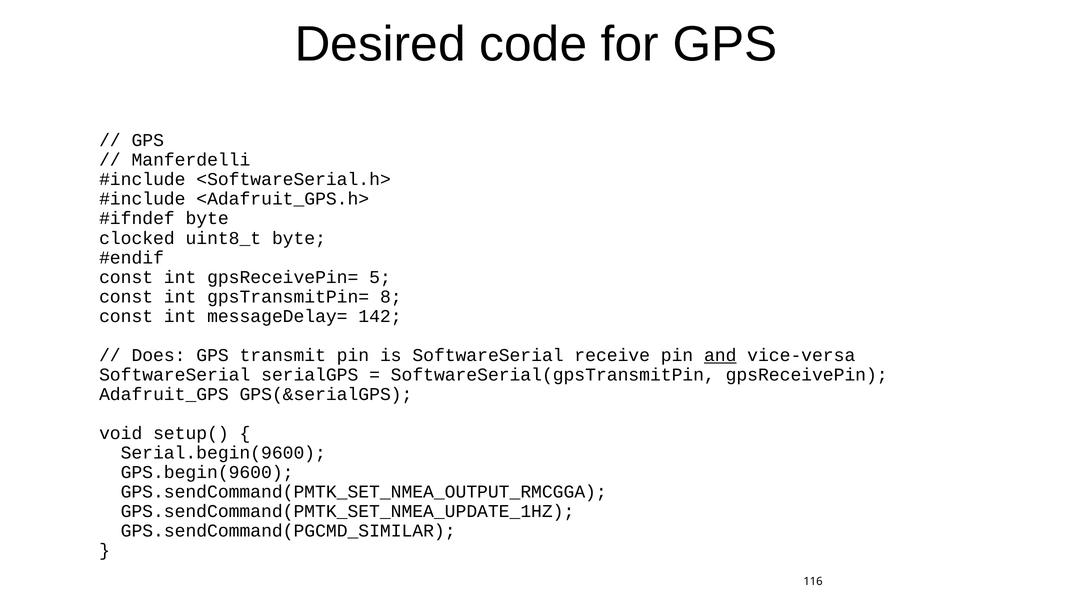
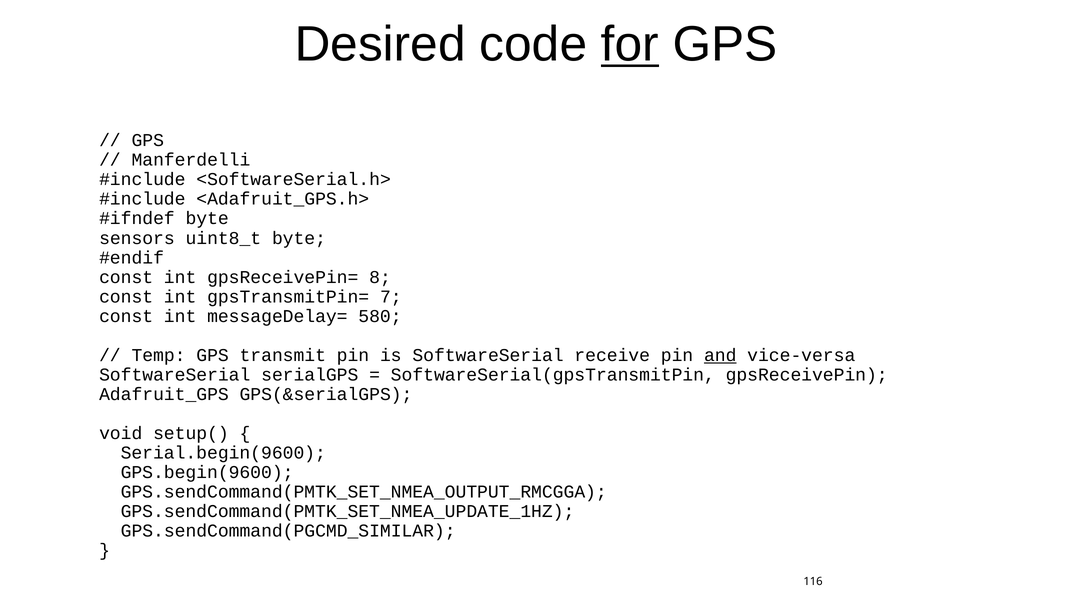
for underline: none -> present (630, 44)
clocked: clocked -> sensors (137, 238)
5: 5 -> 8 (380, 277)
8: 8 -> 7 (391, 296)
142: 142 -> 580 (380, 316)
Does: Does -> Temp (159, 355)
